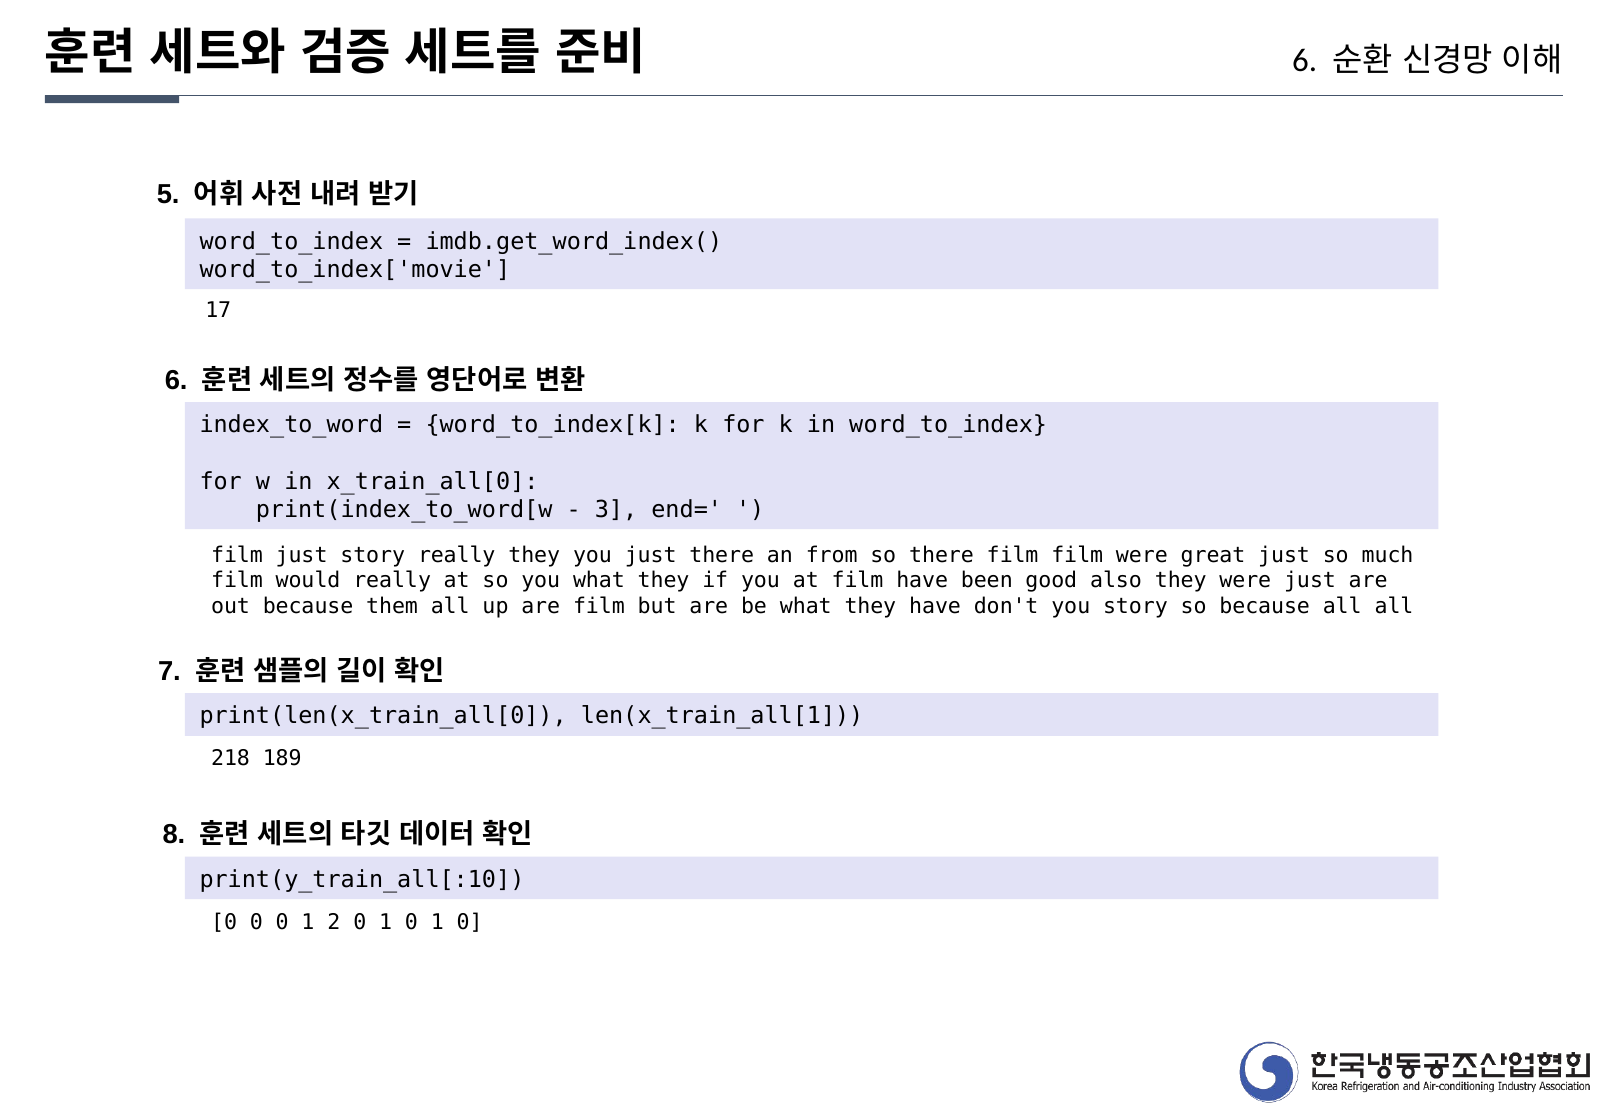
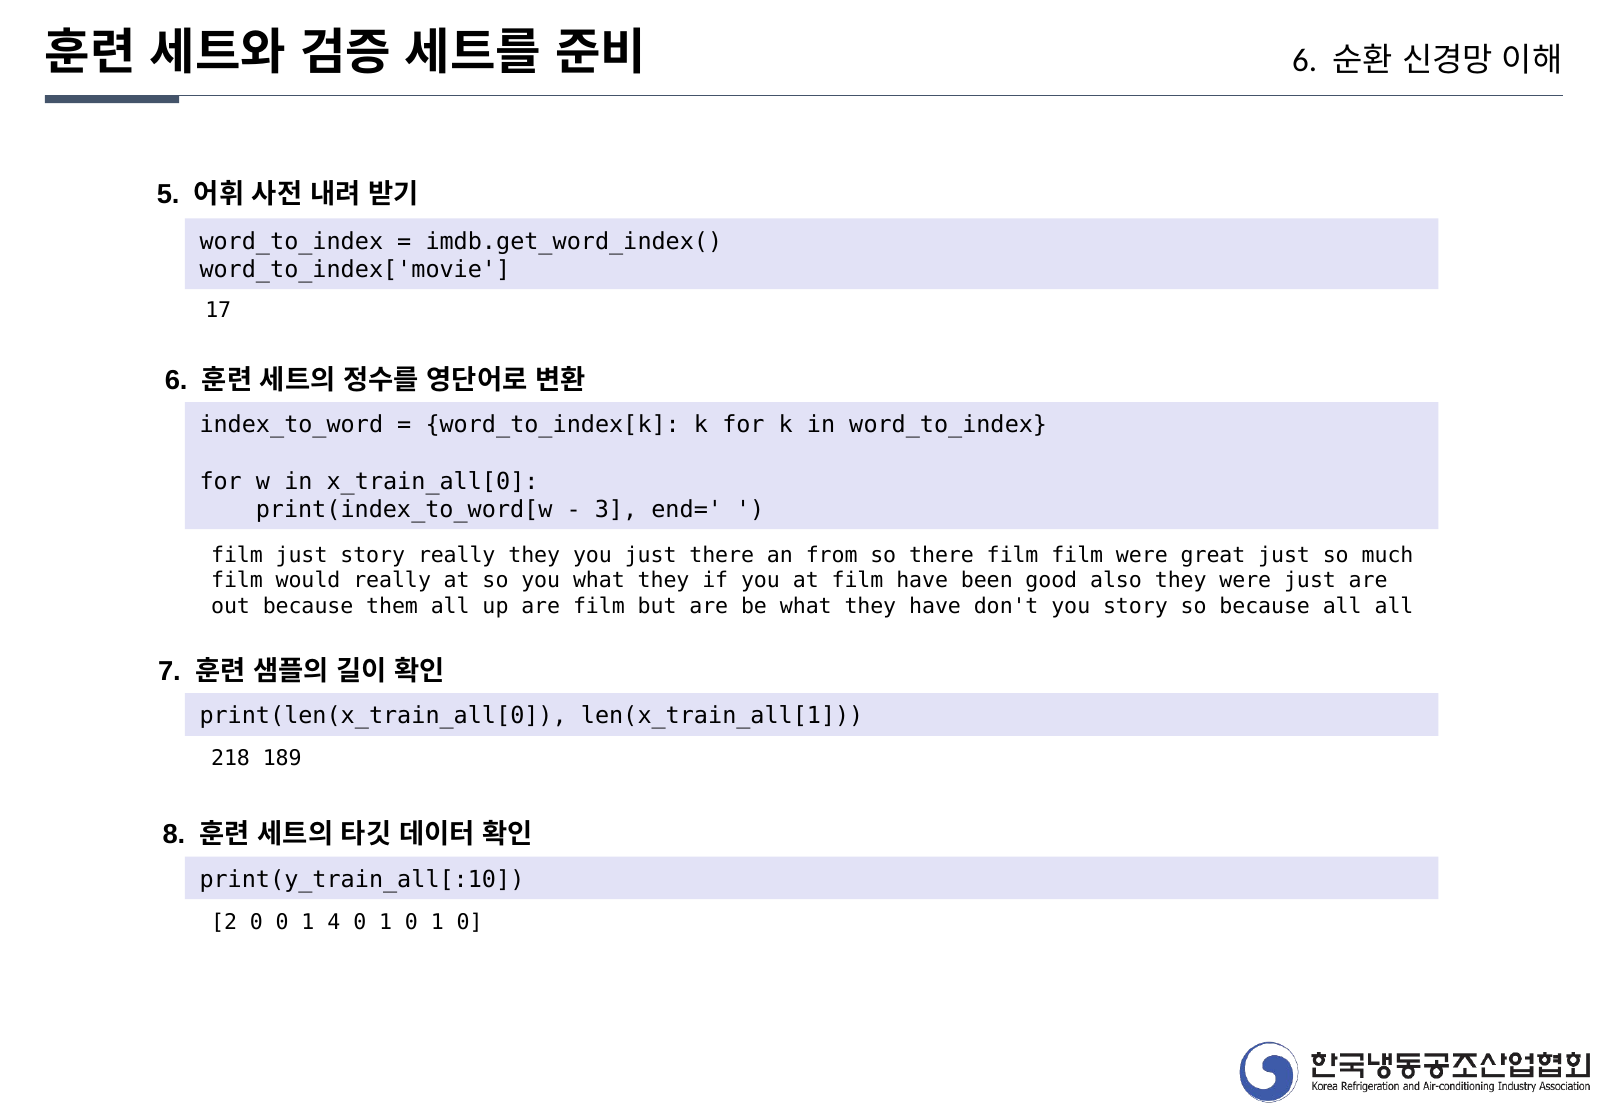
0: 0 -> 2 (224, 922)
2: 2 -> 4 (334, 922)
